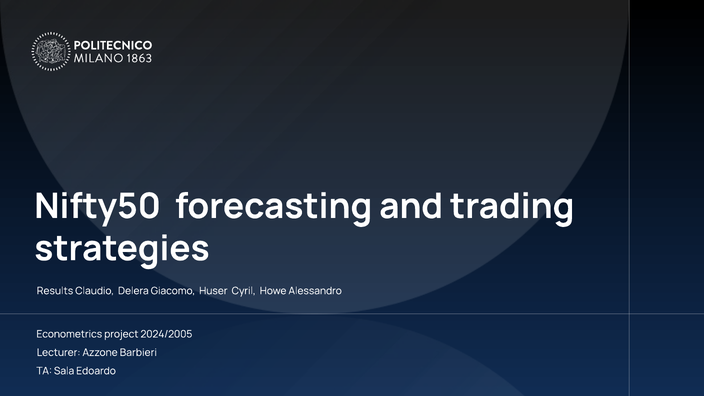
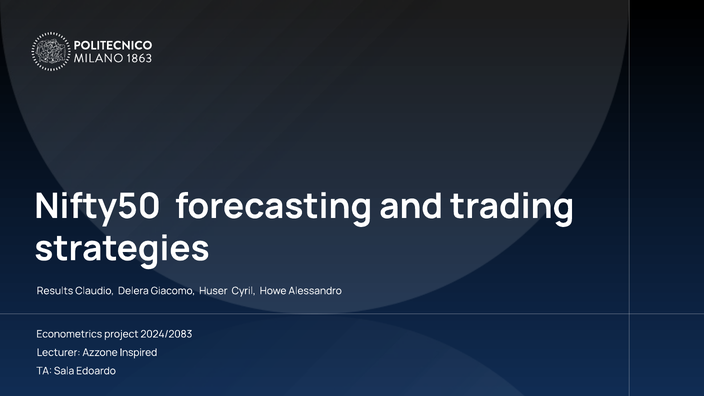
2024/2005: 2024/2005 -> 2024/2083 (166, 334)
Barbieri: Barbieri -> Inspired (138, 352)
